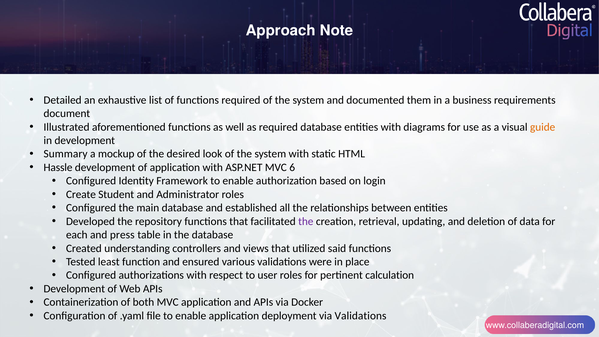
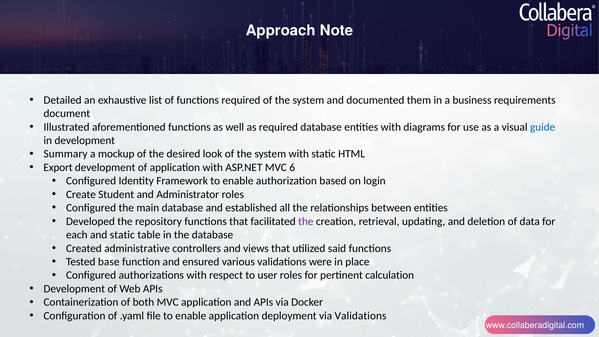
guide colour: orange -> blue (543, 127)
Hassle: Hassle -> Export (58, 167)
and press: press -> static (122, 235)
understanding: understanding -> administrative (137, 248)
least: least -> base (109, 262)
